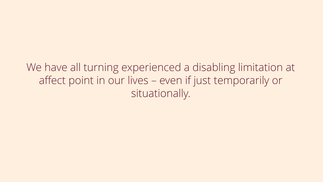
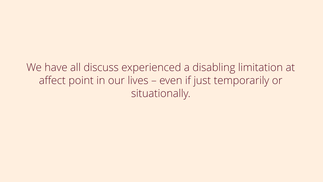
turning: turning -> discuss (101, 68)
